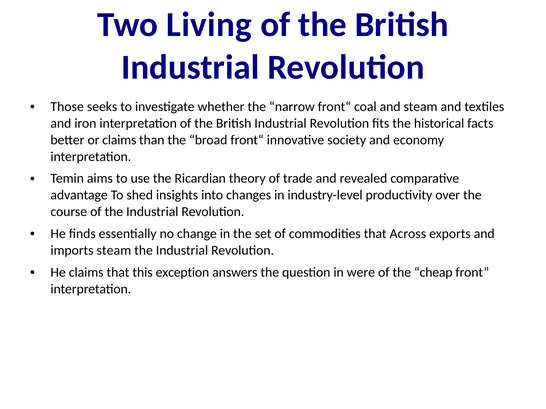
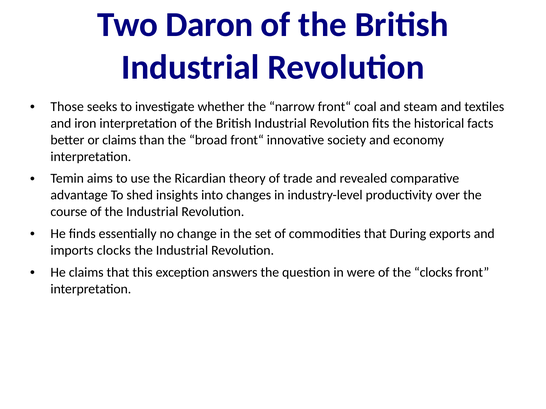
Living: Living -> Daron (209, 25)
Across: Across -> During (408, 234)
imports steam: steam -> clocks (114, 251)
the cheap: cheap -> clocks (433, 273)
